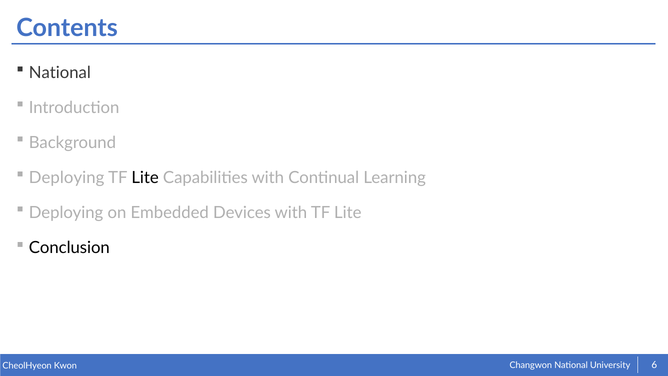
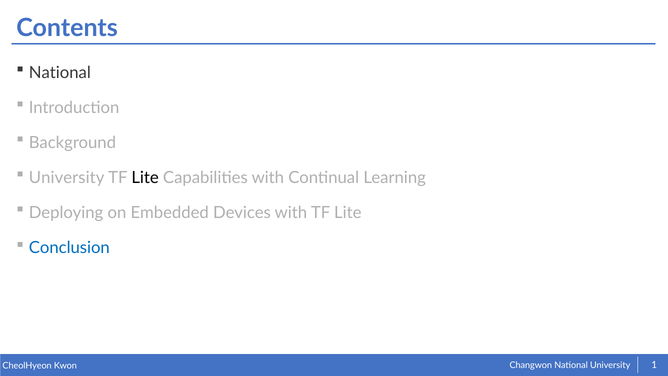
Deploying: Deploying -> University (67, 178)
Conclusion colour: black -> blue (69, 248)
6: 6 -> 1 (654, 365)
